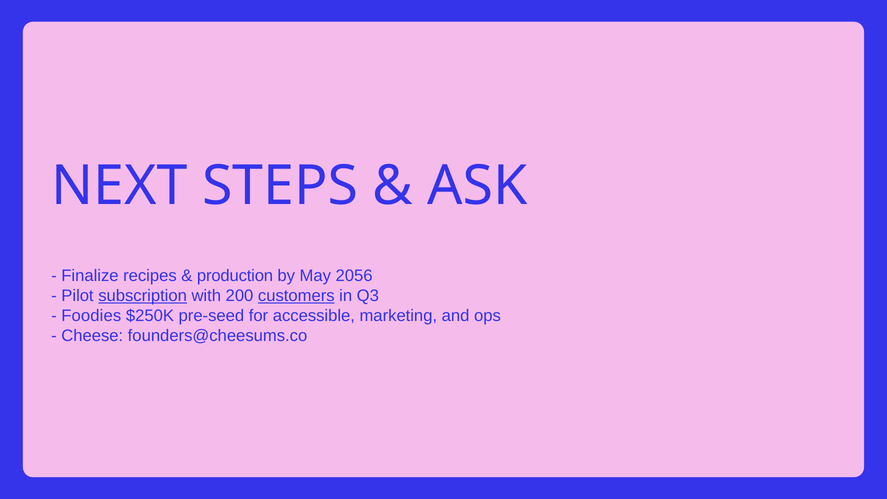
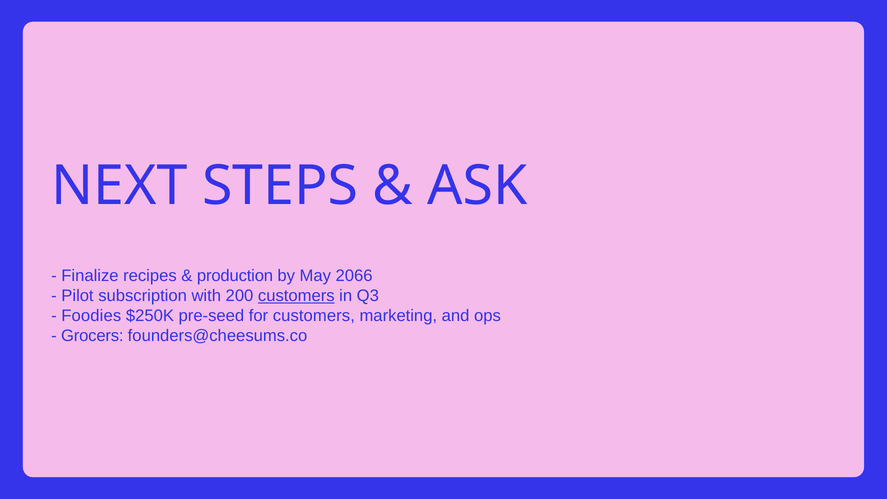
2056: 2056 -> 2066 (354, 276)
subscription underline: present -> none (143, 296)
for accessible: accessible -> customers (314, 316)
Cheese: Cheese -> Grocers (92, 336)
